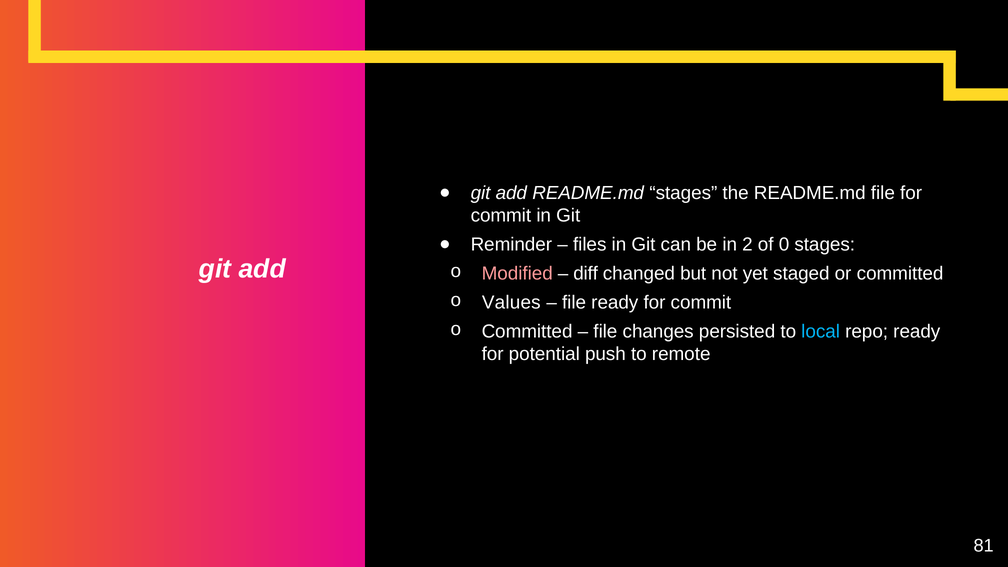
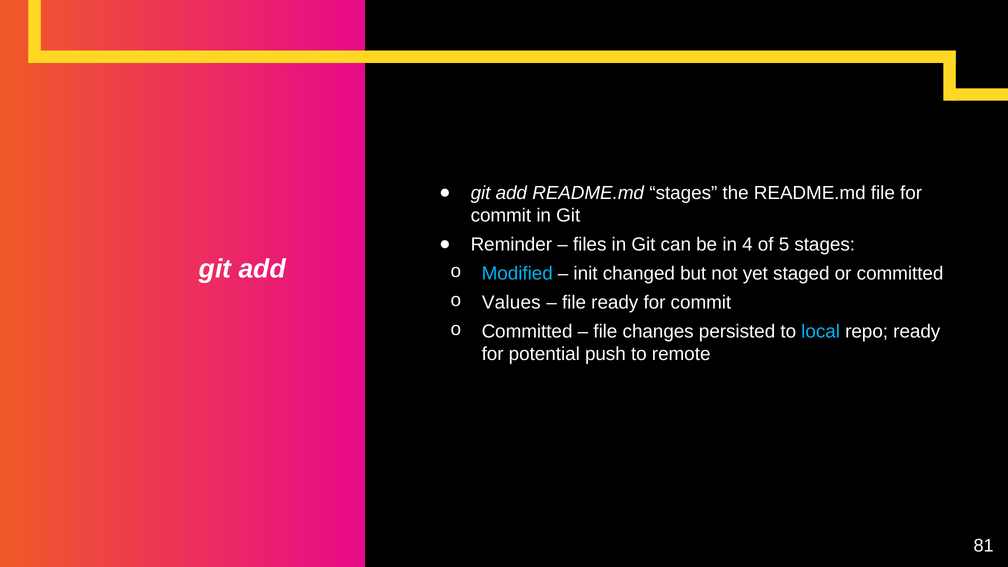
2: 2 -> 4 (747, 245)
0: 0 -> 5 (784, 245)
Modified colour: pink -> light blue (517, 274)
diff: diff -> init (586, 274)
